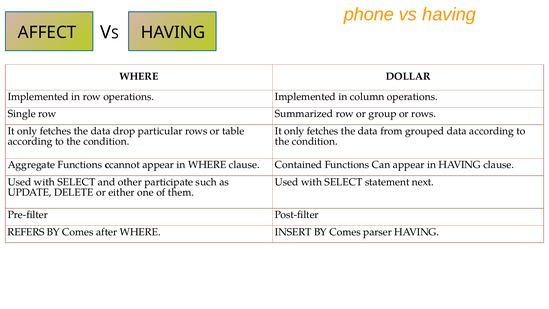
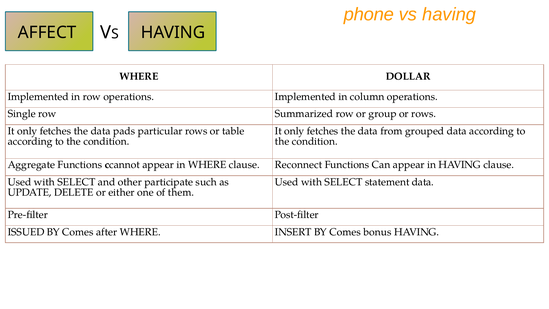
drop: drop -> pads (124, 131)
Contained: Contained -> Reconnect (299, 165)
statement next: next -> data (423, 182)
REFERS: REFERS -> ISSUED (26, 232)
parser: parser -> bonus (377, 232)
